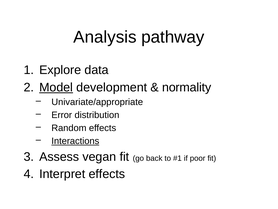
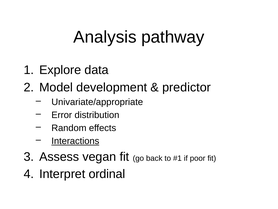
Model underline: present -> none (56, 87)
normality: normality -> predictor (187, 87)
Interpret effects: effects -> ordinal (107, 174)
